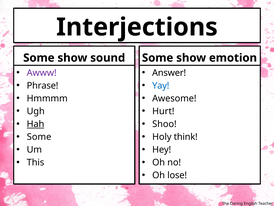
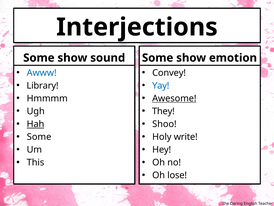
Awww colour: purple -> blue (42, 73)
Answer: Answer -> Convey (169, 73)
Phrase: Phrase -> Library (43, 85)
Awesome underline: none -> present (174, 98)
Hurt: Hurt -> They (163, 111)
think: think -> write (186, 137)
